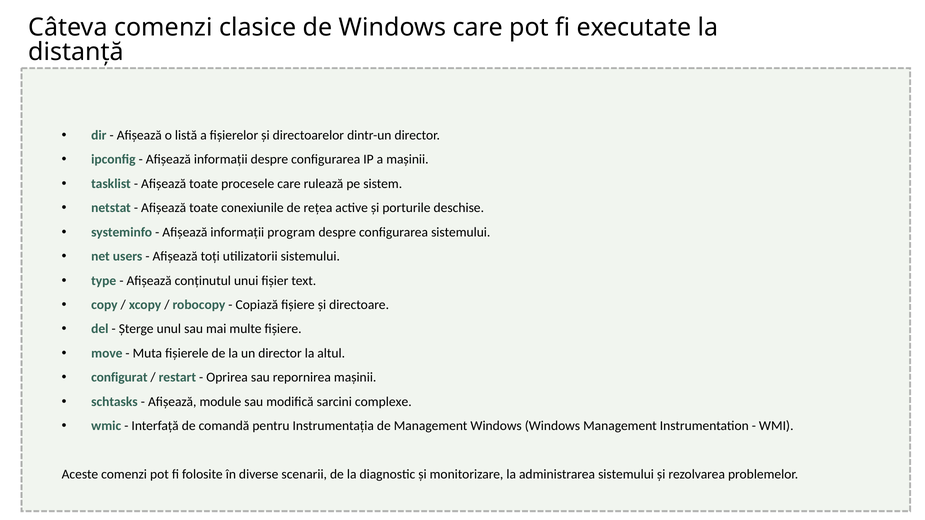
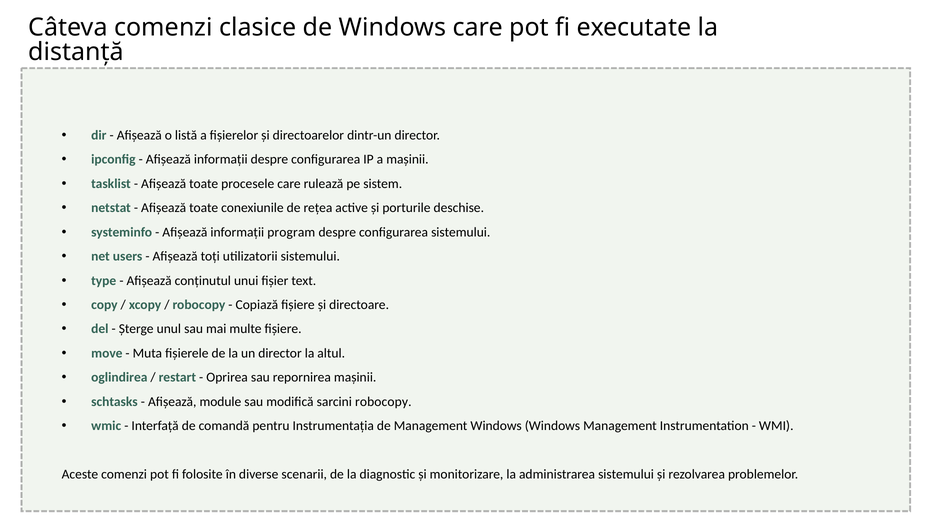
configurat: configurat -> oglindirea (119, 378)
sarcini complexe: complexe -> robocopy (383, 402)
